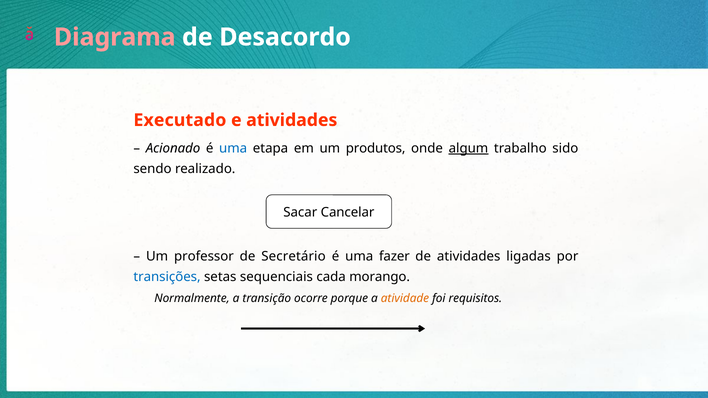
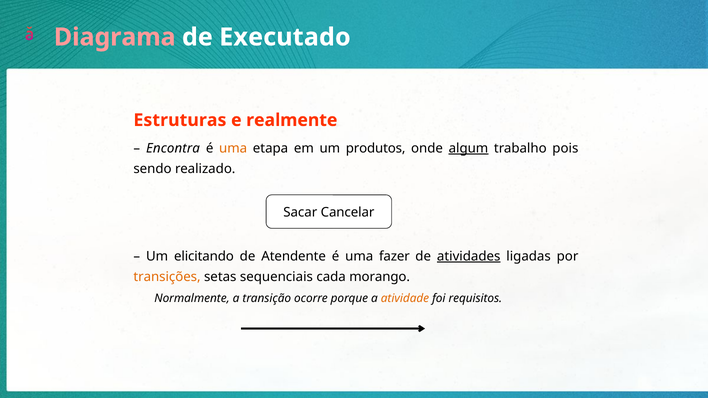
Desacordo: Desacordo -> Executado (285, 37)
Executado: Executado -> Estruturas (180, 120)
e atividades: atividades -> realmente (292, 120)
Acionado: Acionado -> Encontra (173, 148)
uma colour: blue -> orange (233, 148)
sido: sido -> pois (565, 148)
professor: professor -> elicitando (204, 256)
Secretário: Secretário -> Atendente (294, 256)
atividades underline: none -> present (469, 256)
transições colour: blue -> orange (167, 277)
